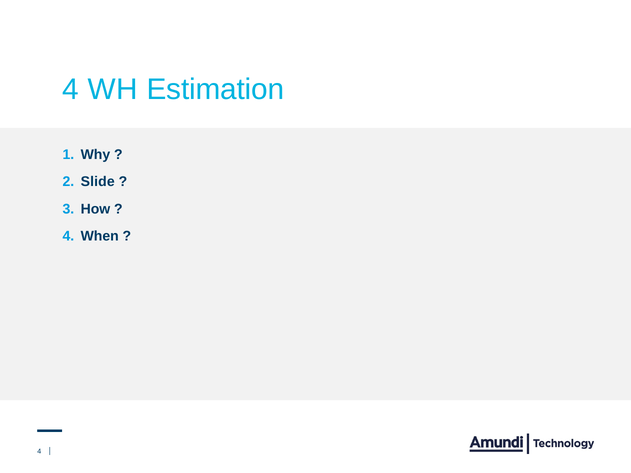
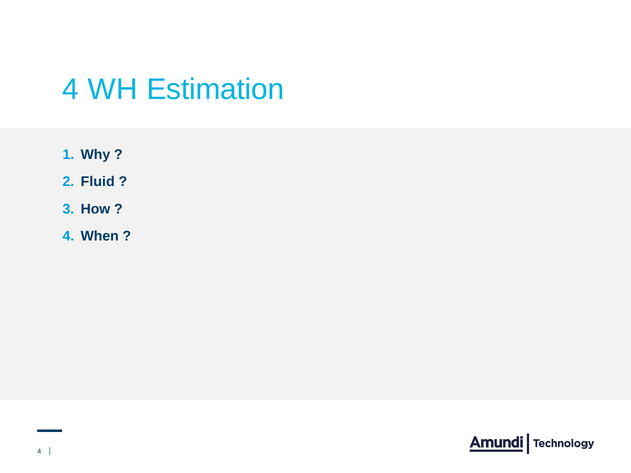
Slide: Slide -> Fluid (98, 182)
